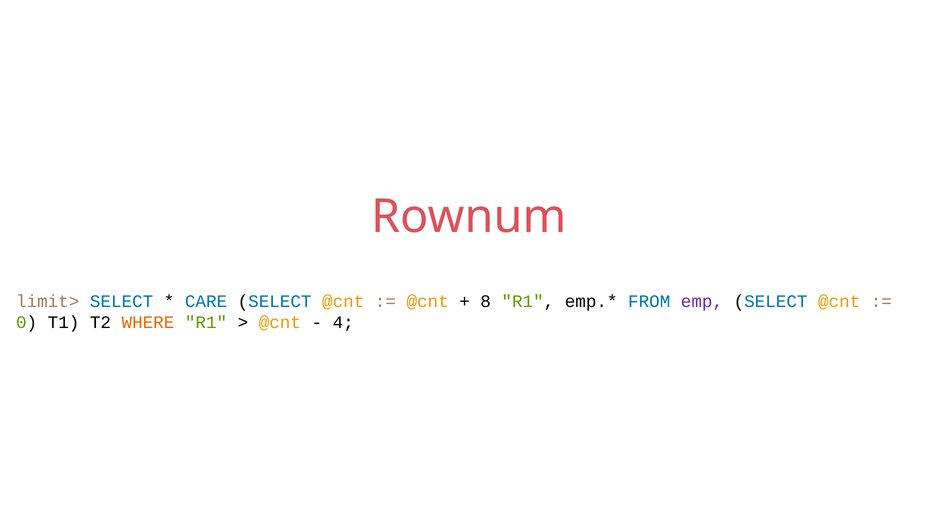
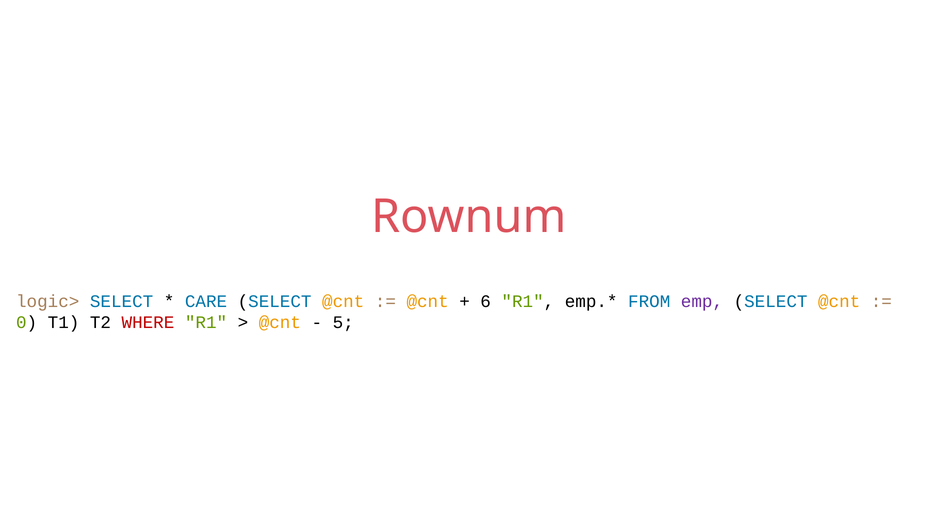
limit>: limit> -> logic> (48, 301)
8: 8 -> 6 (486, 301)
WHERE colour: orange -> red (148, 322)
4: 4 -> 5 (343, 322)
